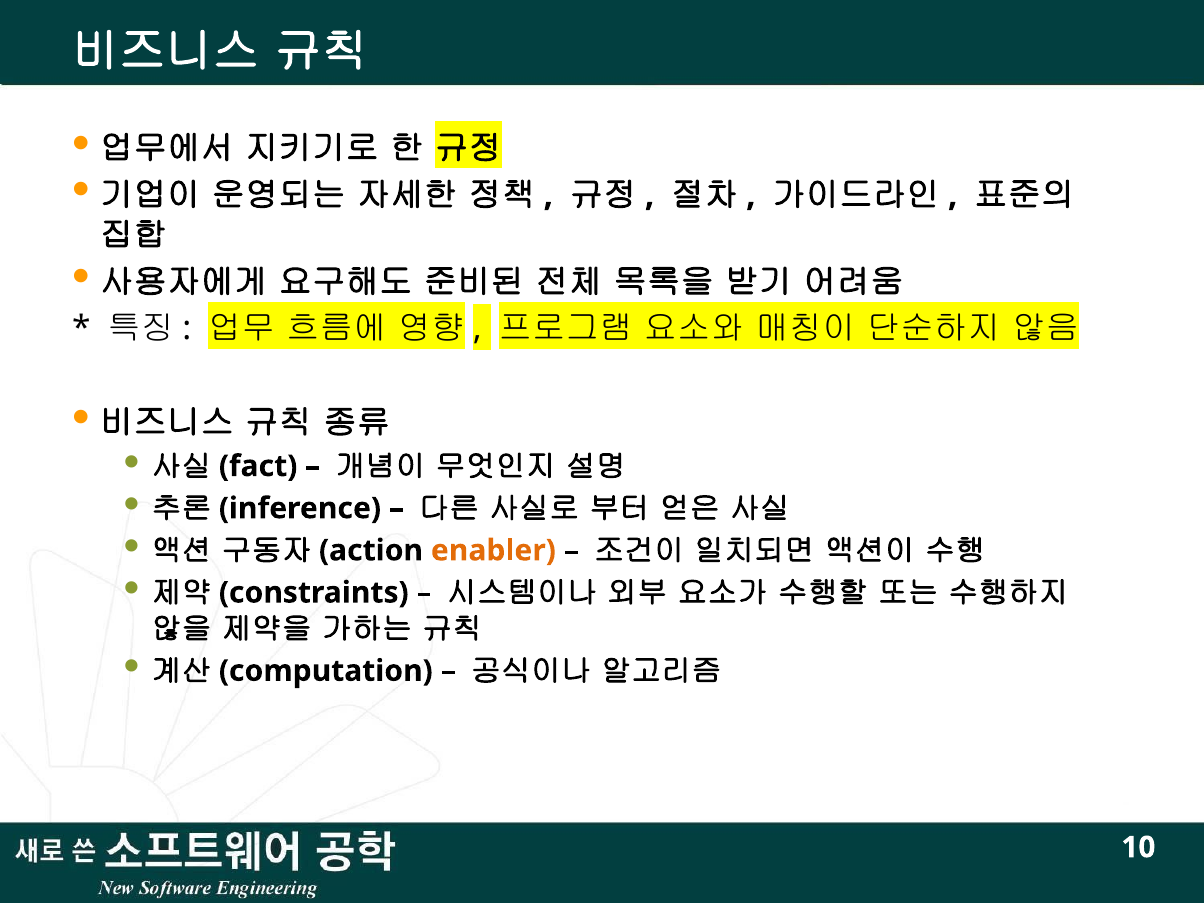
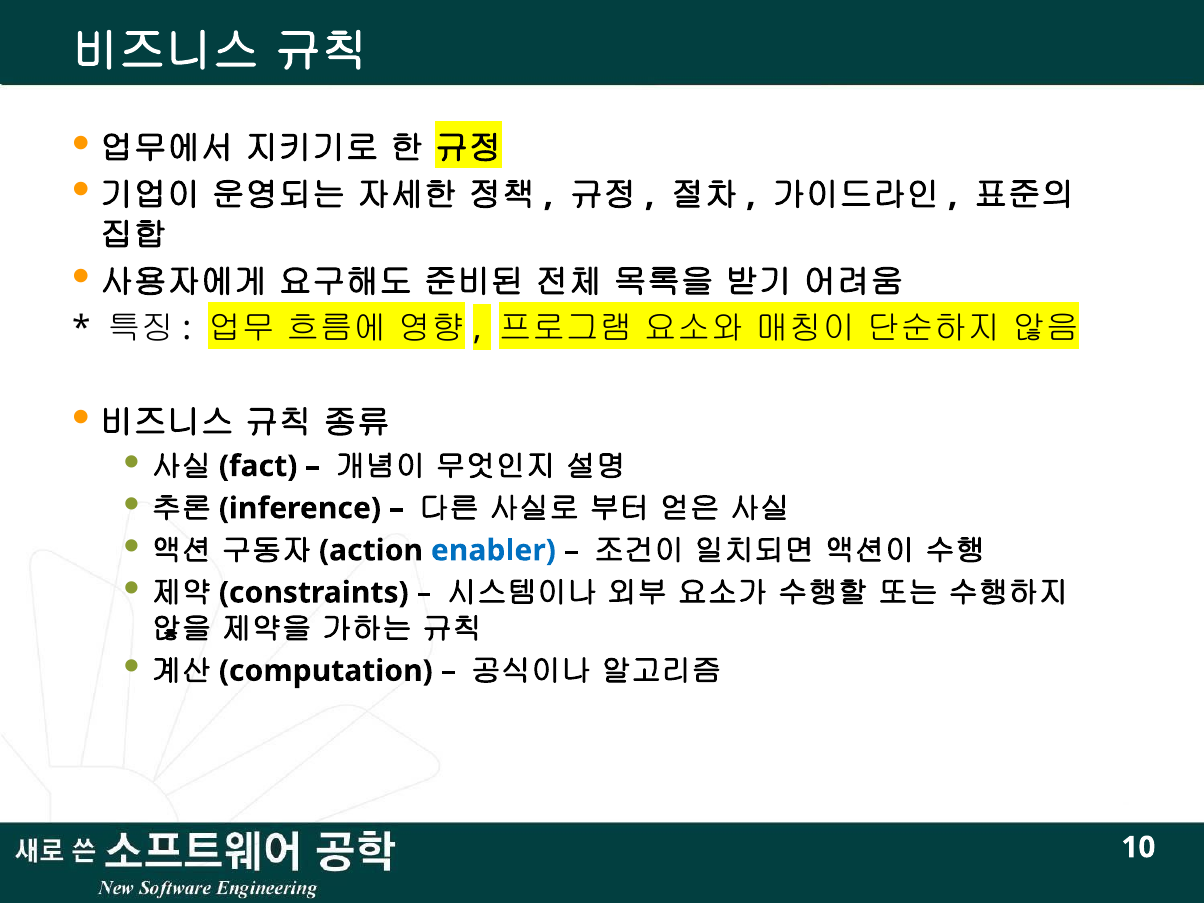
enabler colour: orange -> blue (493, 550)
